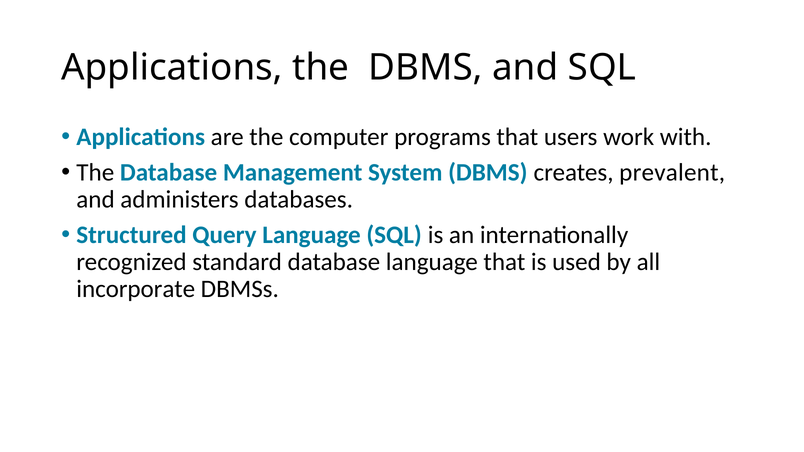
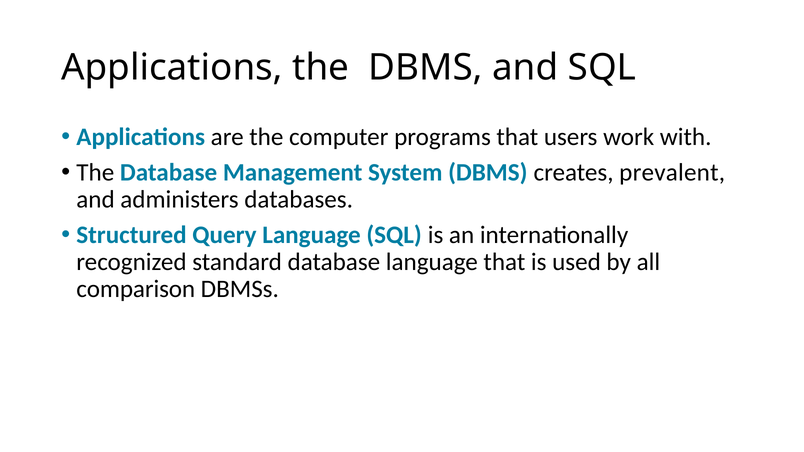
incorporate: incorporate -> comparison (136, 289)
